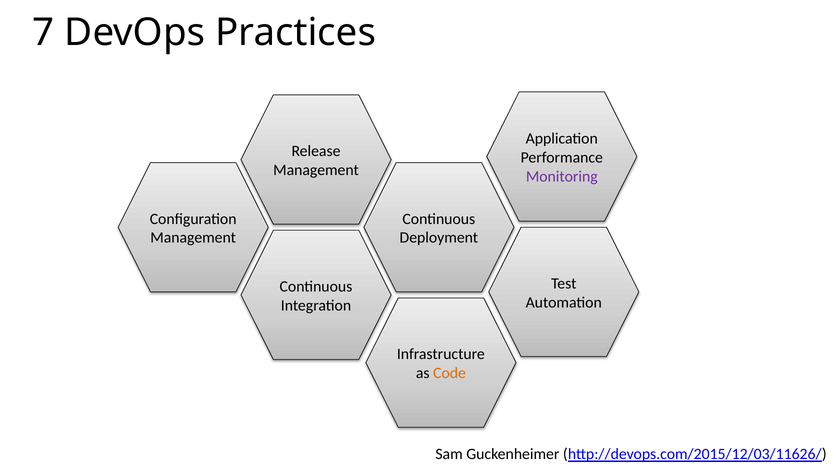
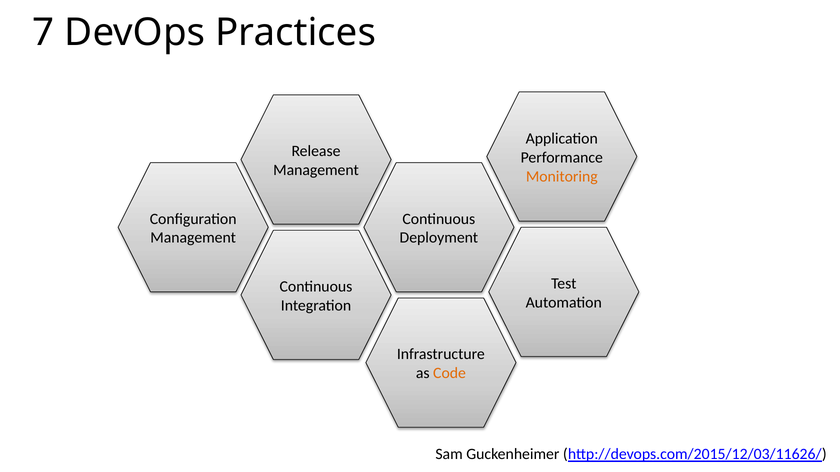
Monitoring colour: purple -> orange (562, 177)
